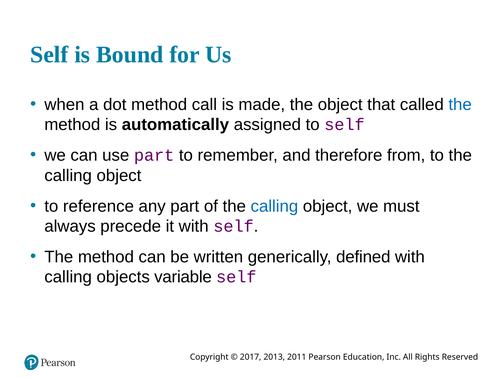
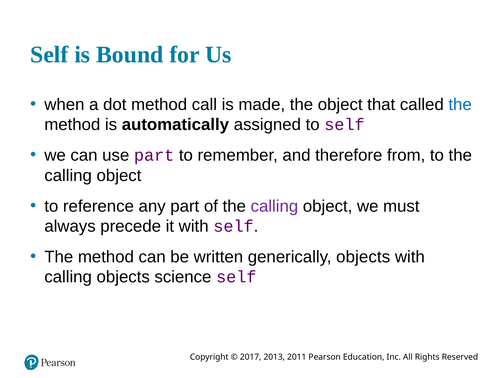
calling colour: blue -> purple (274, 206)
generically defined: defined -> objects (363, 257)
variable: variable -> science (183, 277)
